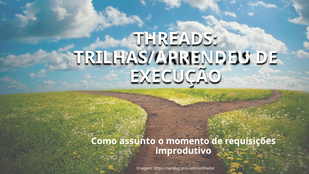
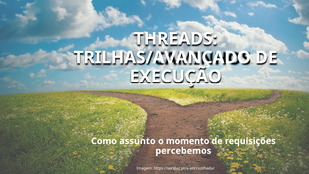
TRILHAS/APRENDEU: TRILHAS/APRENDEU -> TRILHAS/AVANÇADO (162, 57)
EXECUÇÃO underline: none -> present (176, 76)
improdutivo: improdutivo -> percebemos (183, 151)
